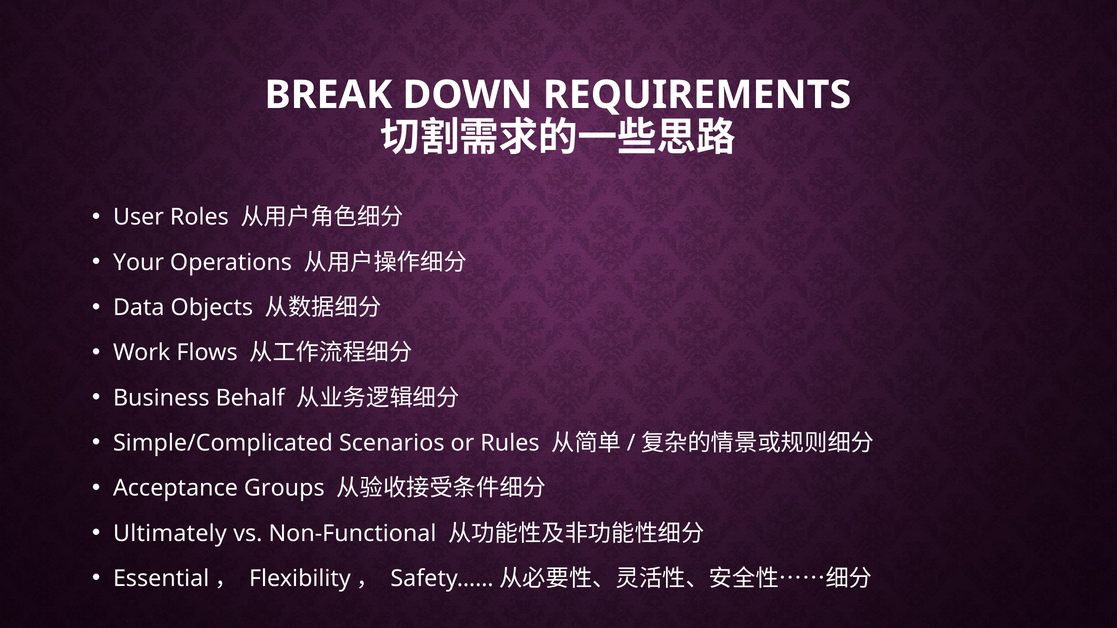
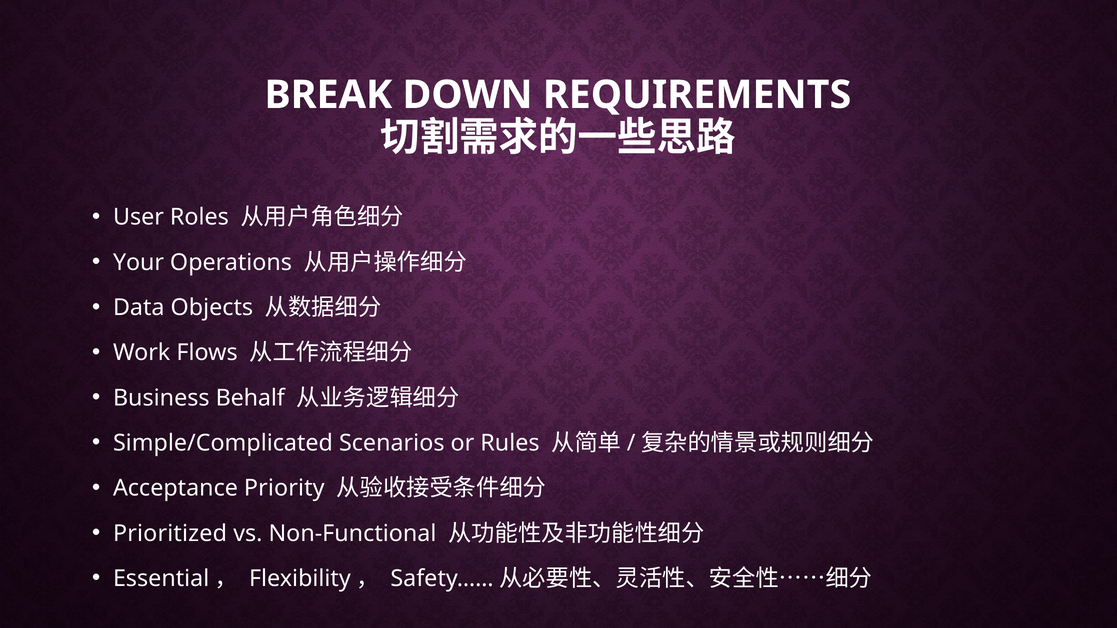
Groups: Groups -> Priority (284, 489)
Ultimately: Ultimately -> Prioritized (170, 534)
